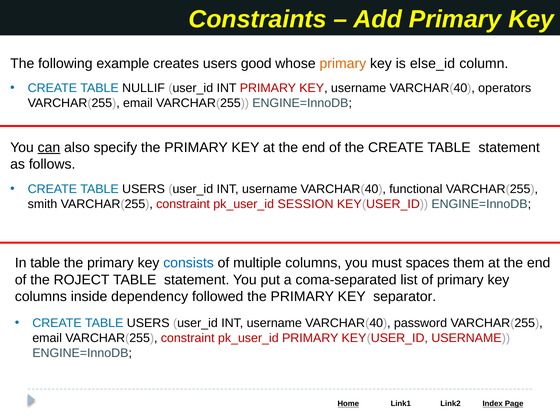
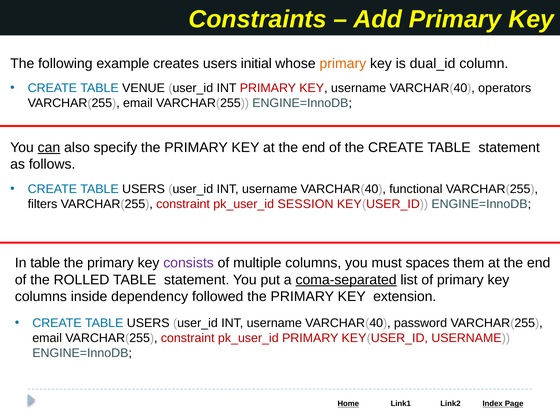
good: good -> initial (256, 63)
else_id: else_id -> dual_id (433, 63)
NULLIF: NULLIF -> VENUE (144, 88)
smith: smith -> filters (42, 204)
consists colour: blue -> purple (189, 263)
ROJECT: ROJECT -> ROLLED (82, 280)
coma-separated underline: none -> present (346, 280)
separator: separator -> extension (405, 297)
